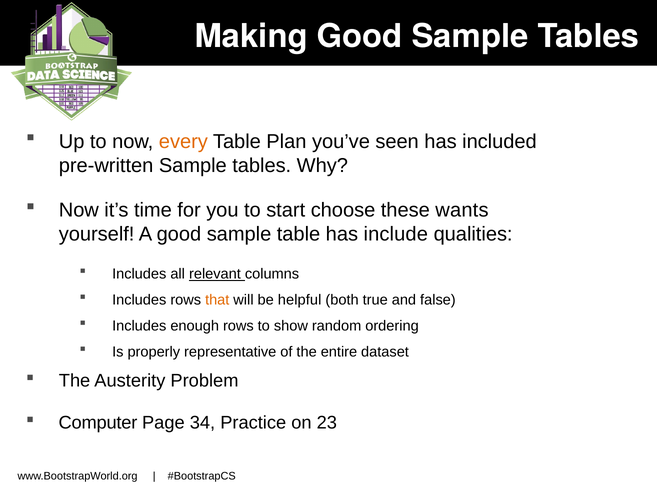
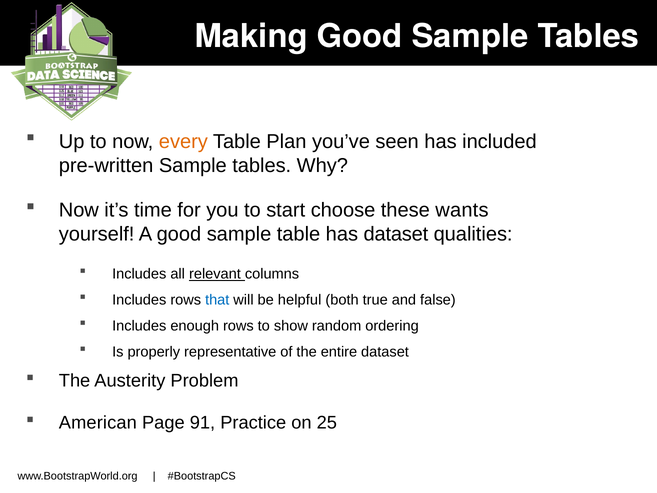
has include: include -> dataset (396, 234)
that colour: orange -> blue (217, 300)
Computer: Computer -> American (98, 423)
34: 34 -> 91 (202, 423)
23: 23 -> 25 (327, 423)
